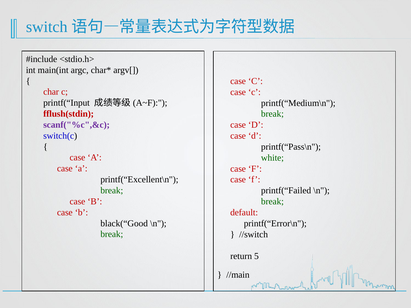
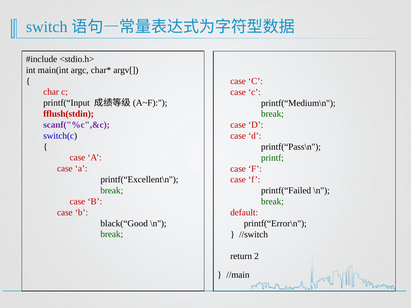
white: white -> printf (272, 158)
5: 5 -> 2 (256, 256)
